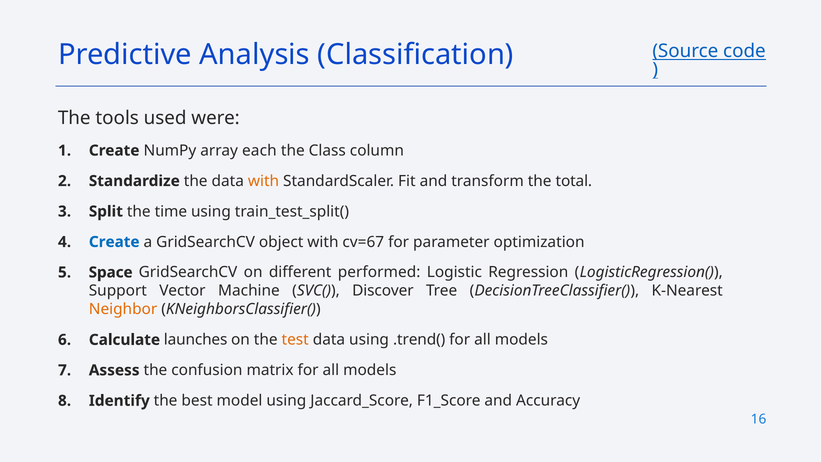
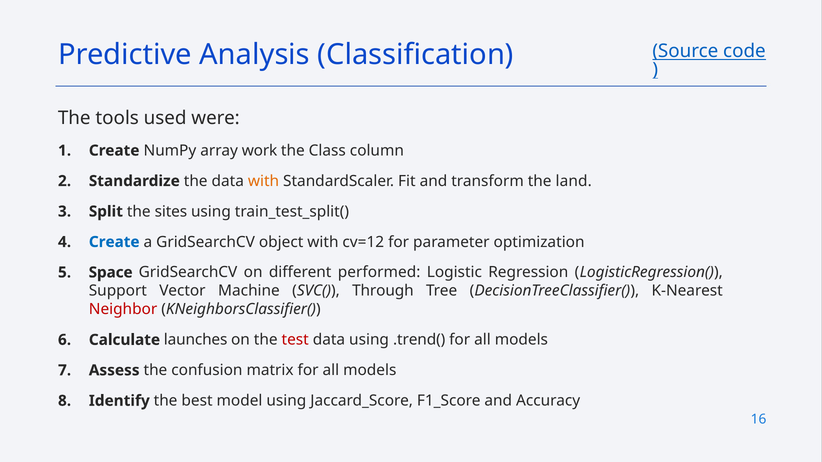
each: each -> work (260, 151)
total: total -> land (574, 181)
time: time -> sites (171, 212)
cv=67: cv=67 -> cv=12 (363, 242)
Discover: Discover -> Through (383, 291)
Neighbor colour: orange -> red (123, 310)
test colour: orange -> red (295, 340)
